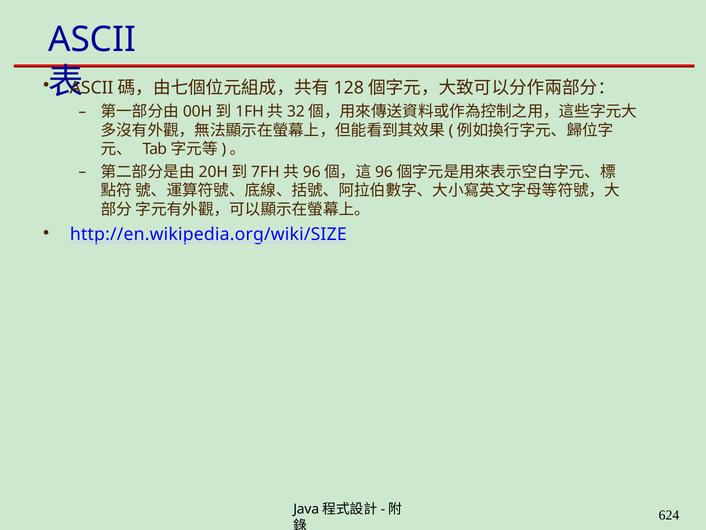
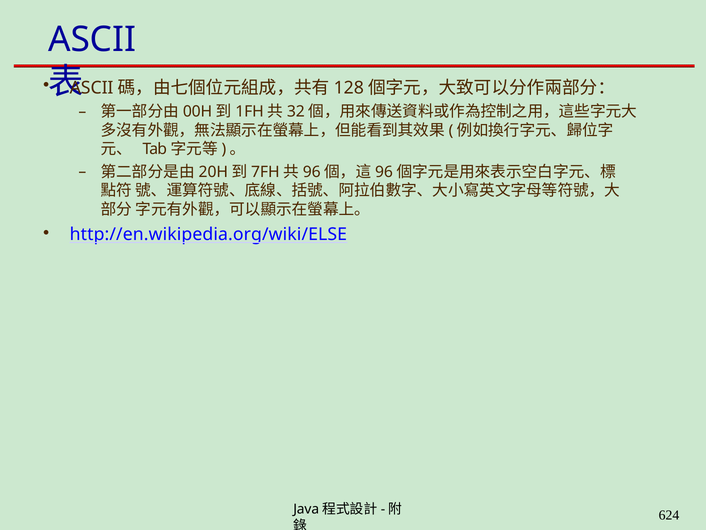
http://en.wikipedia.org/wiki/SIZE: http://en.wikipedia.org/wiki/SIZE -> http://en.wikipedia.org/wiki/ELSE (208, 234)
